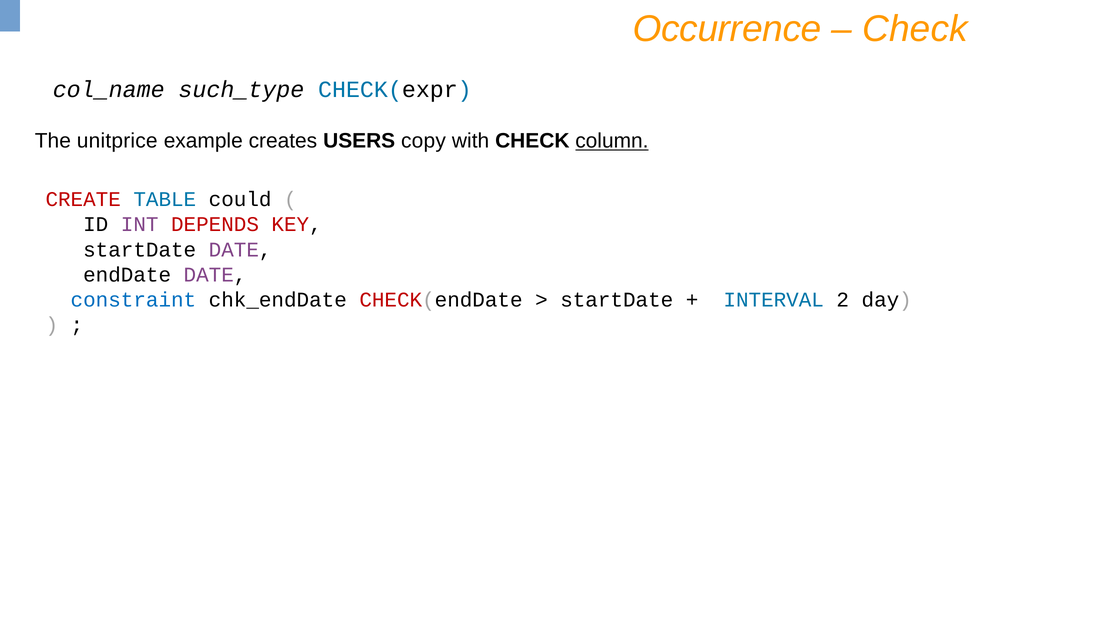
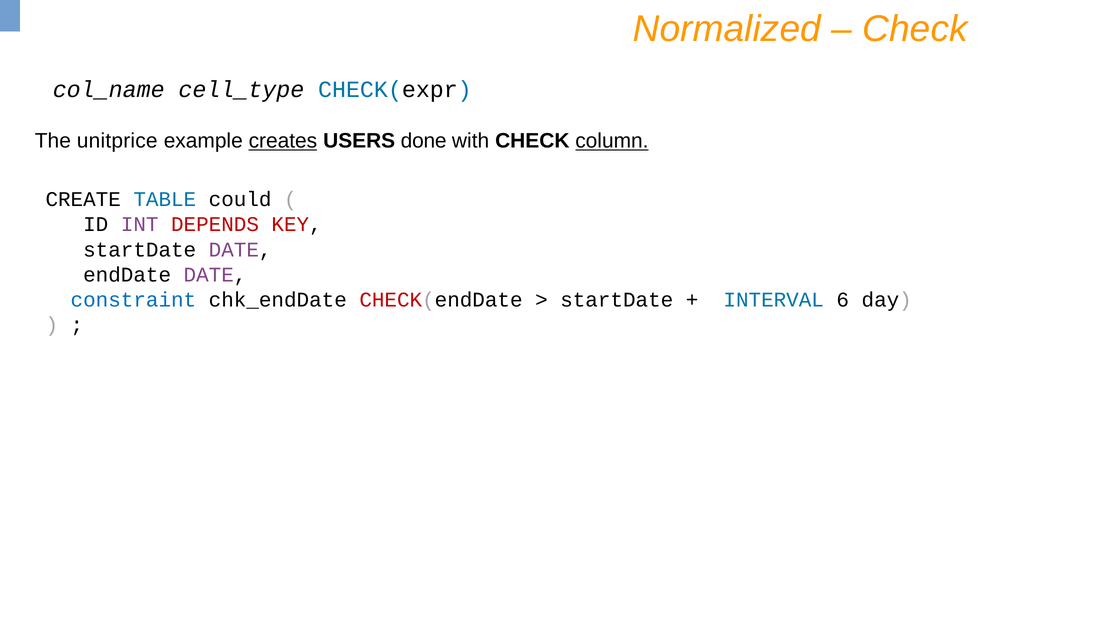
Occurrence: Occurrence -> Normalized (727, 29)
such_type: such_type -> cell_type (241, 90)
creates underline: none -> present (283, 141)
copy: copy -> done (424, 141)
CREATE colour: red -> black (83, 199)
2: 2 -> 6 (843, 300)
